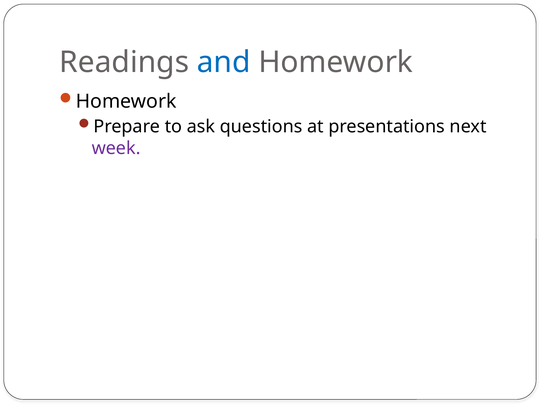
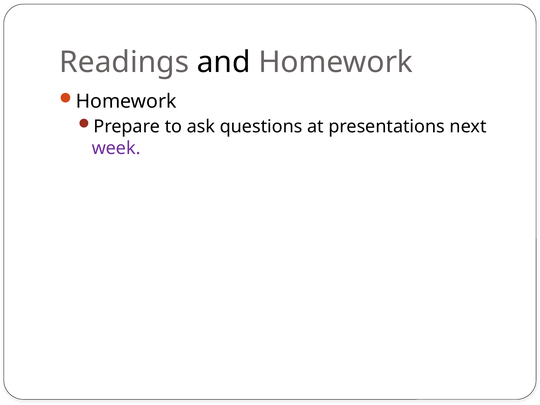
and colour: blue -> black (224, 62)
